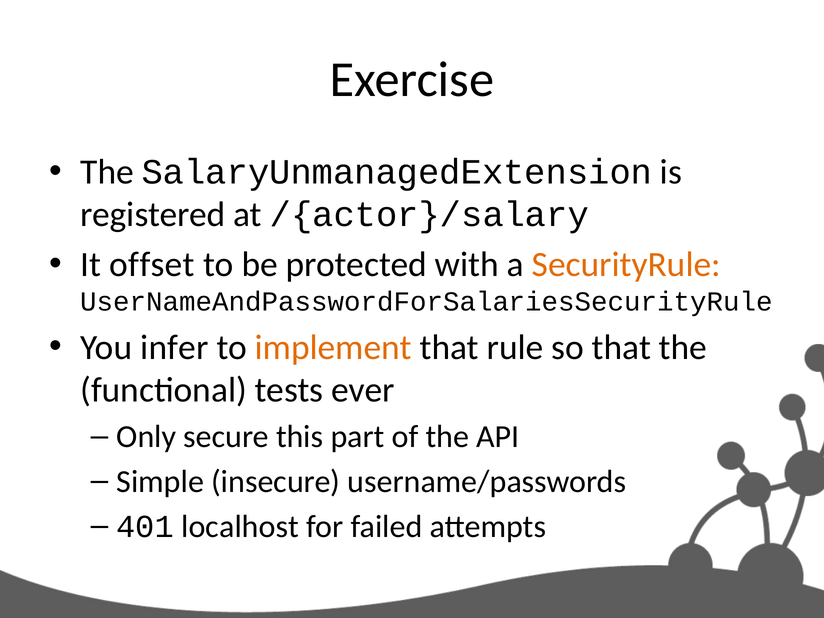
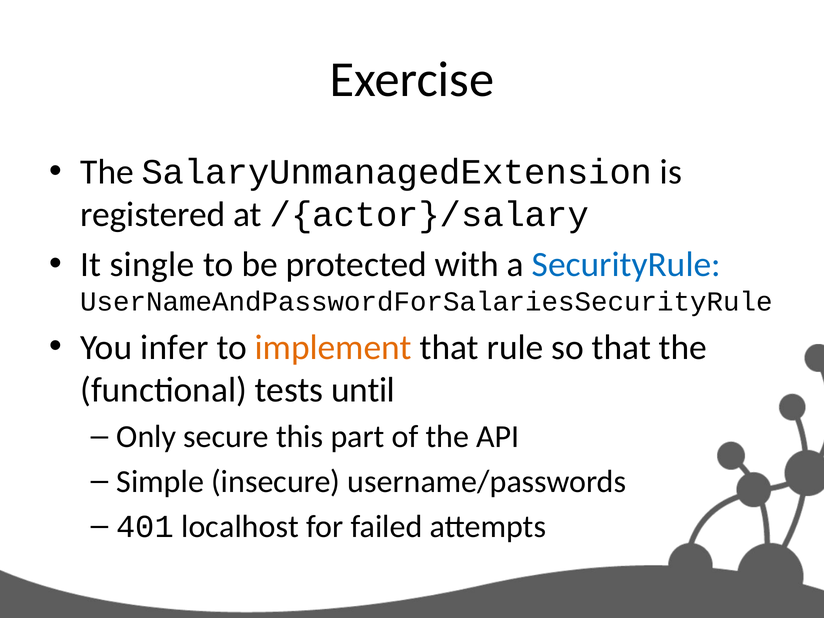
offset: offset -> single (152, 265)
SecurityRule colour: orange -> blue (626, 265)
ever: ever -> until (363, 390)
